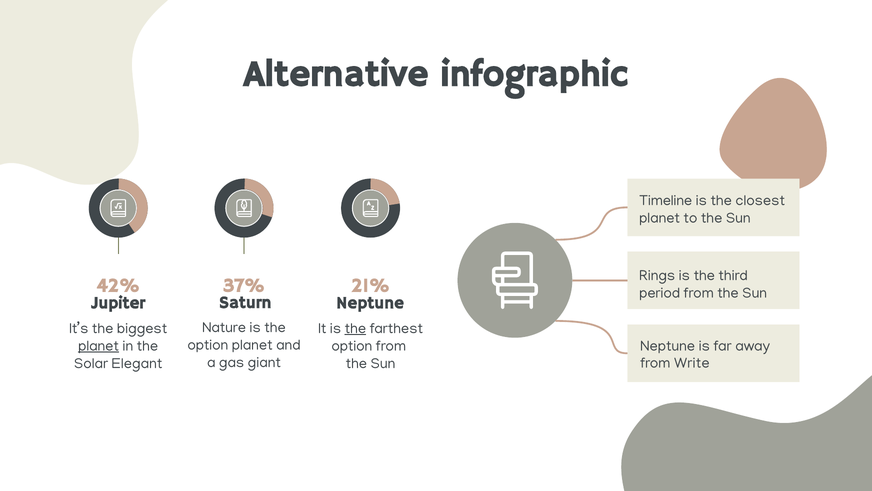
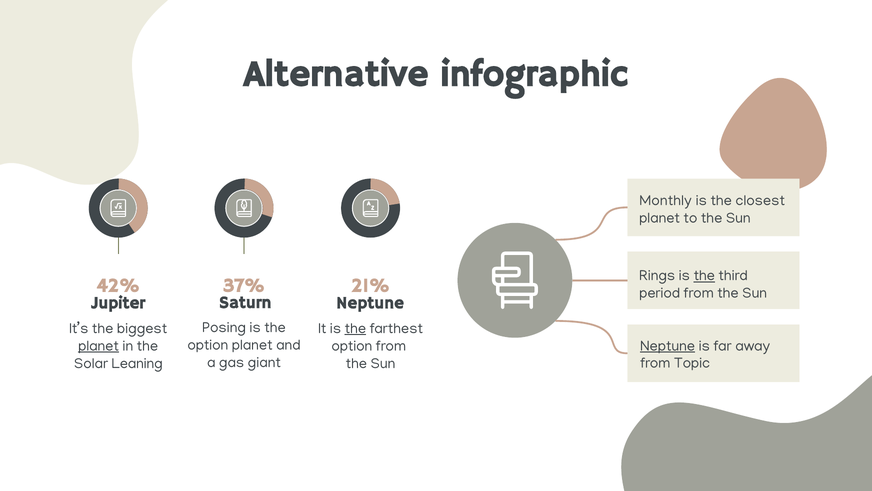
Timeline: Timeline -> Monthly (666, 200)
the underline: none -> present (704, 275)
Nature: Nature -> Posing (224, 327)
Neptune underline: none -> present (668, 345)
Elegant: Elegant -> Leaning (137, 363)
Write: Write -> Topic (692, 363)
